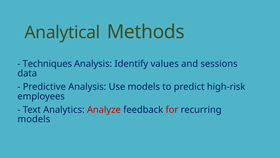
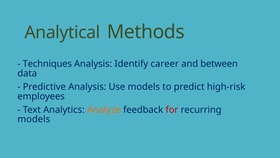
values: values -> career (165, 64)
sessions: sessions -> between (219, 64)
Analyze colour: red -> orange (104, 109)
